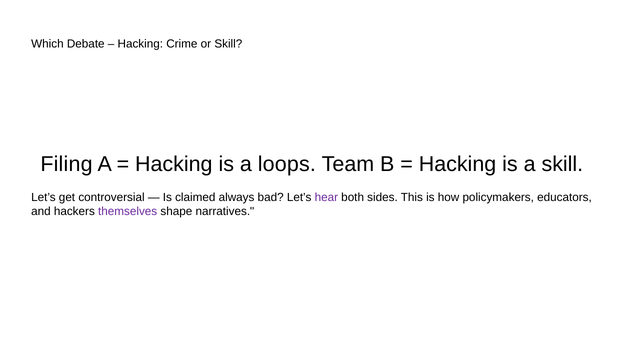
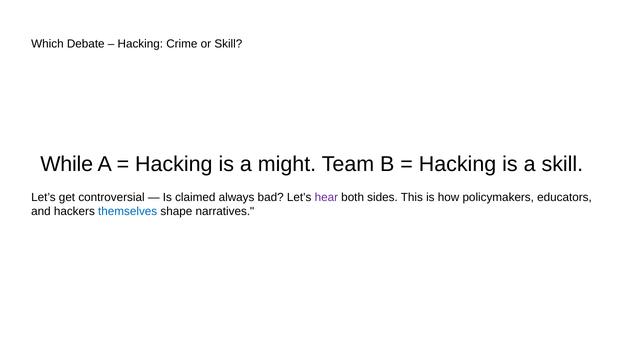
Filing: Filing -> While (67, 164)
loops: loops -> might (287, 164)
themselves colour: purple -> blue (128, 212)
